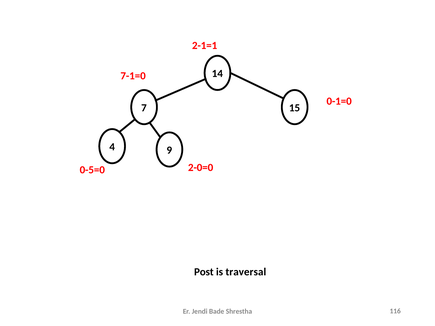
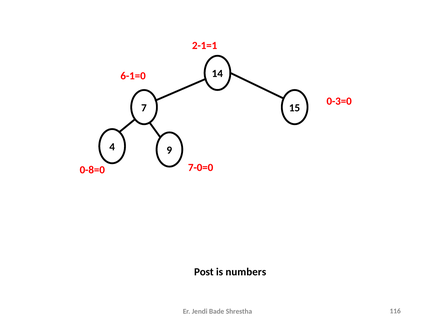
7-1=0: 7-1=0 -> 6-1=0 (133, 76)
0-1=0: 0-1=0 -> 0-3=0 (339, 101)
2-0=0: 2-0=0 -> 7-0=0 (201, 168)
0-5=0: 0-5=0 -> 0-8=0 (92, 170)
traversal: traversal -> numbers (246, 272)
